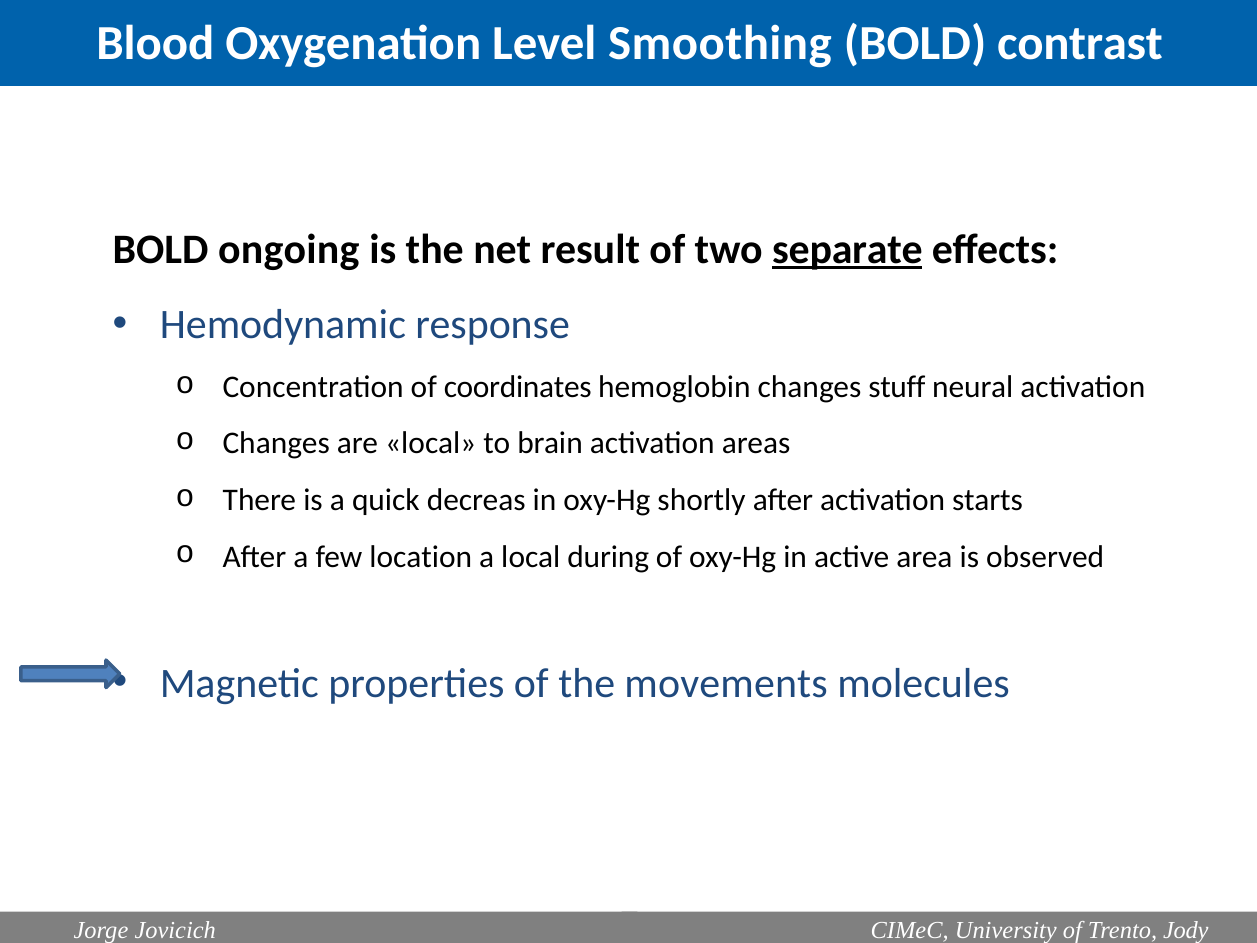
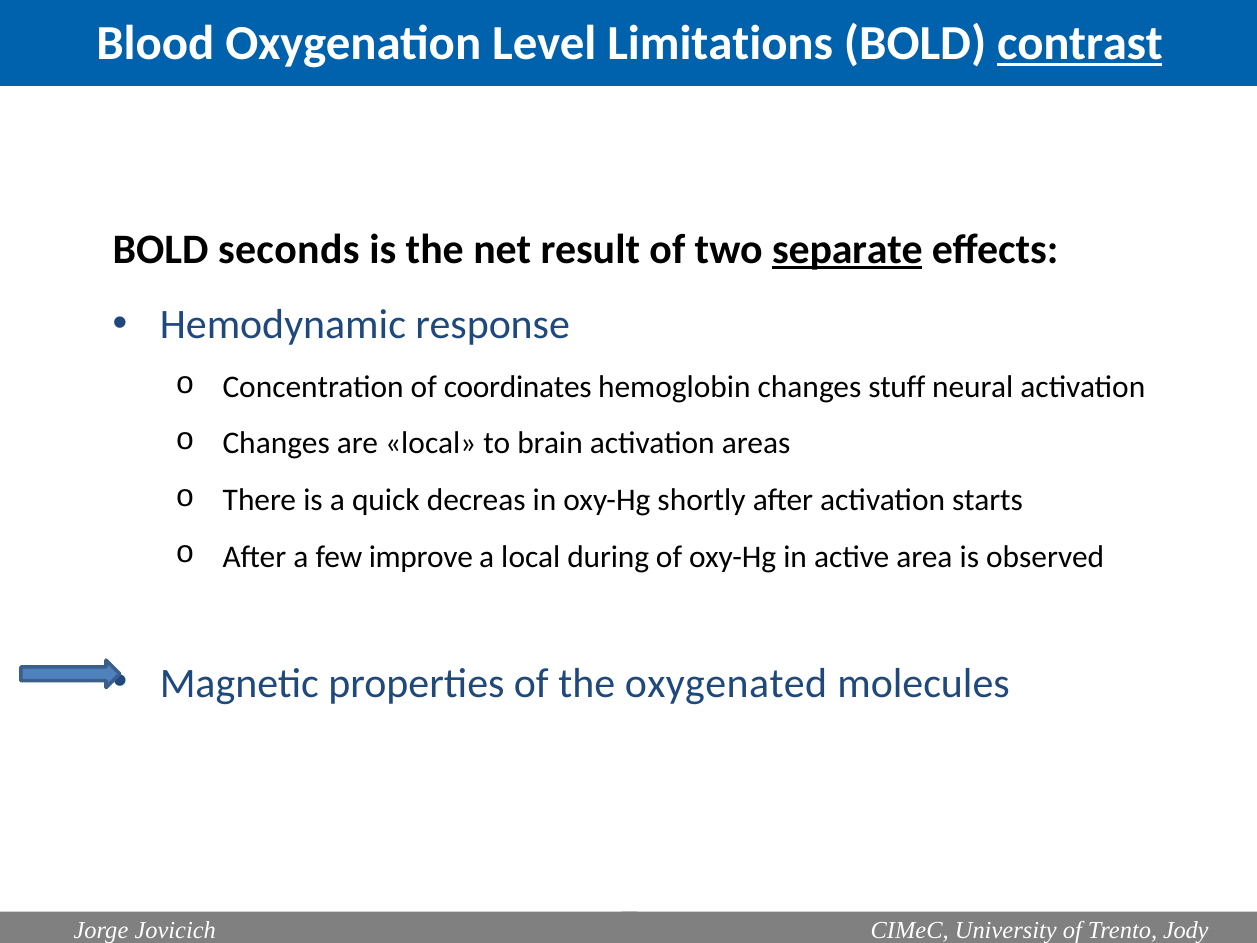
Smoothing: Smoothing -> Limitations (720, 44)
contrast underline: none -> present (1080, 44)
ongoing: ongoing -> seconds (289, 249)
location: location -> improve (421, 557)
movements: movements -> oxygenated (726, 683)
